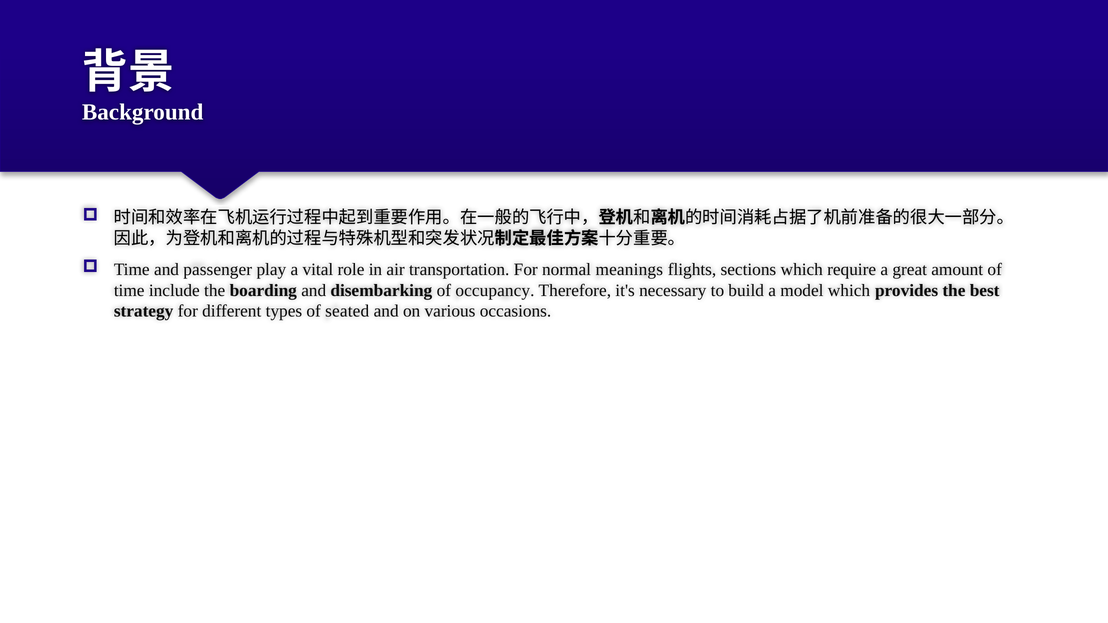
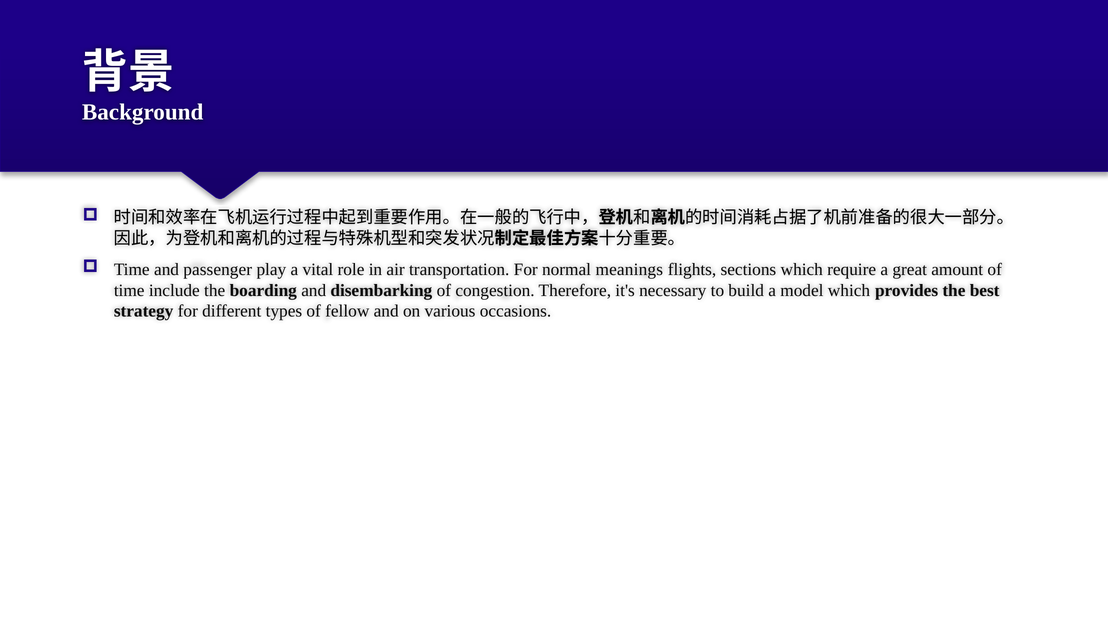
occupancy: occupancy -> congestion (495, 290)
seated: seated -> fellow (347, 311)
